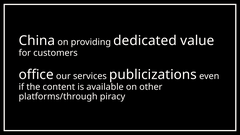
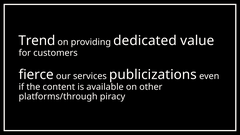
China: China -> Trend (37, 41)
office: office -> fierce (36, 75)
